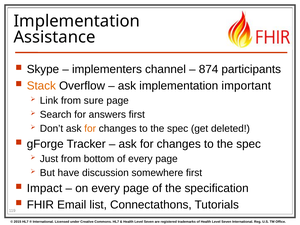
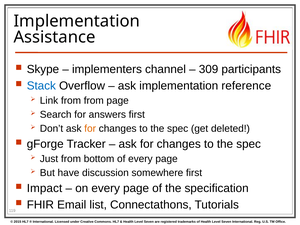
874: 874 -> 309 (209, 69)
Stack colour: orange -> blue (41, 86)
important: important -> reference (246, 86)
from sure: sure -> from (94, 101)
